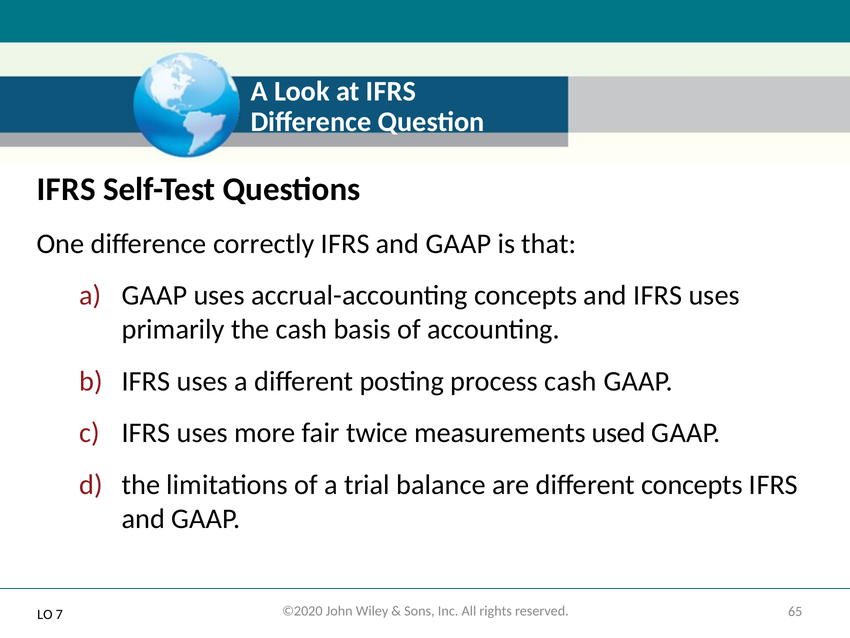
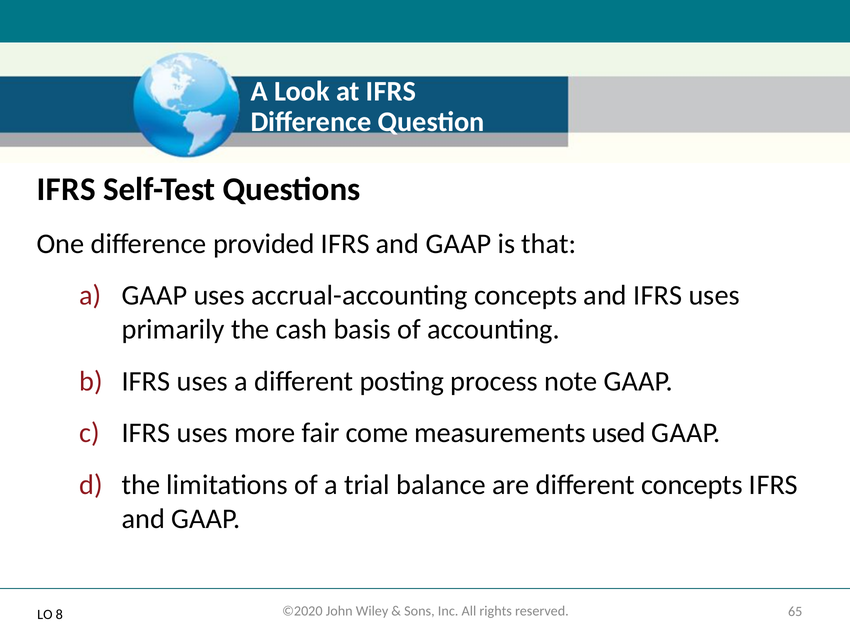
correctly: correctly -> provided (264, 243)
process cash: cash -> note (571, 381)
twice: twice -> come (377, 433)
7: 7 -> 8 (59, 614)
